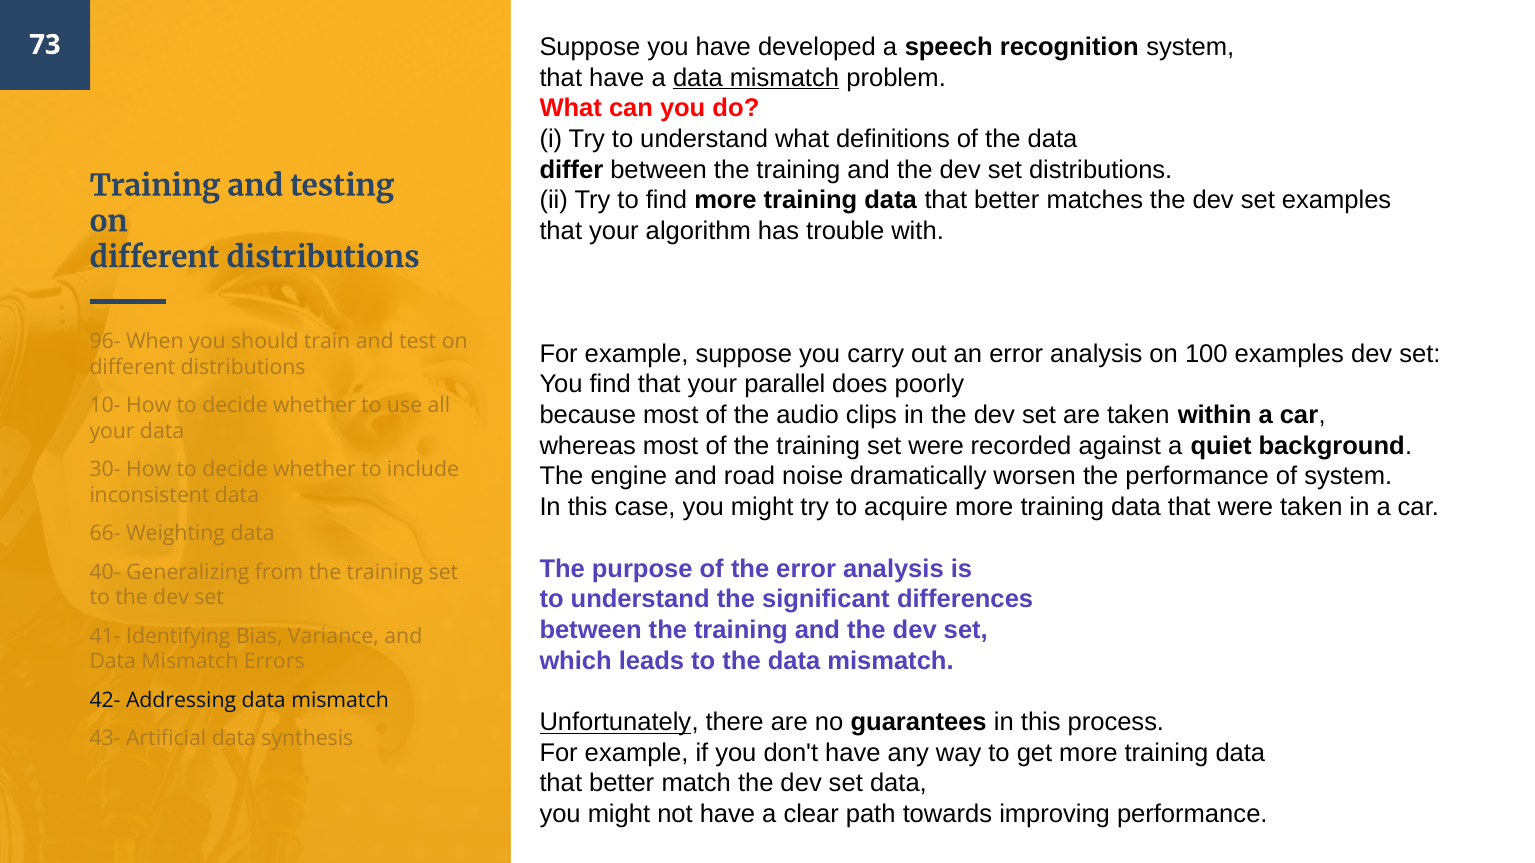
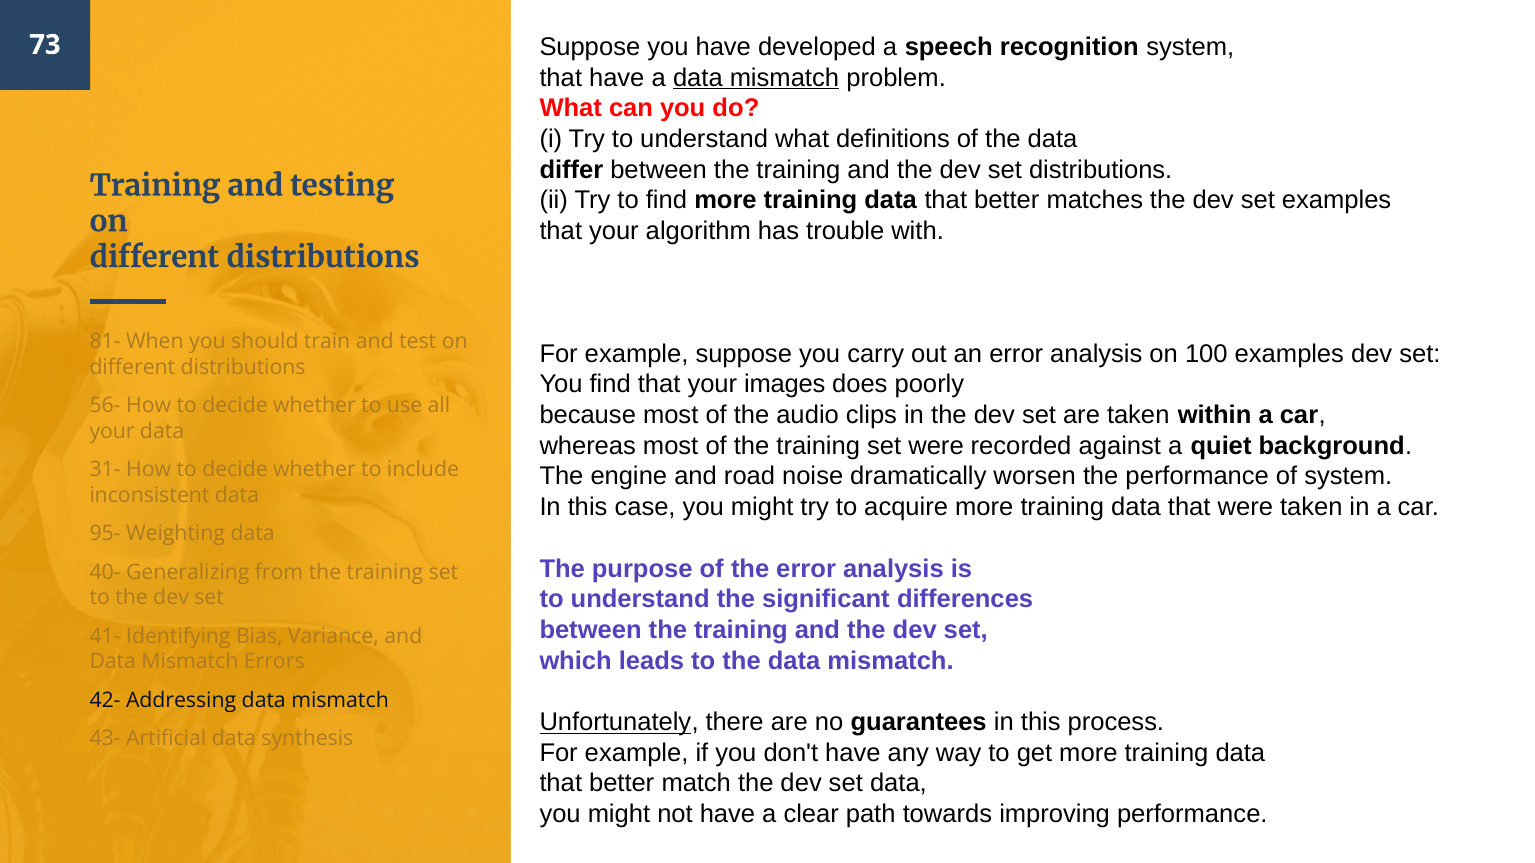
96-: 96- -> 81- (105, 342)
parallel: parallel -> images (785, 385)
10-: 10- -> 56- (105, 406)
30-: 30- -> 31- (105, 470)
66-: 66- -> 95- (105, 534)
